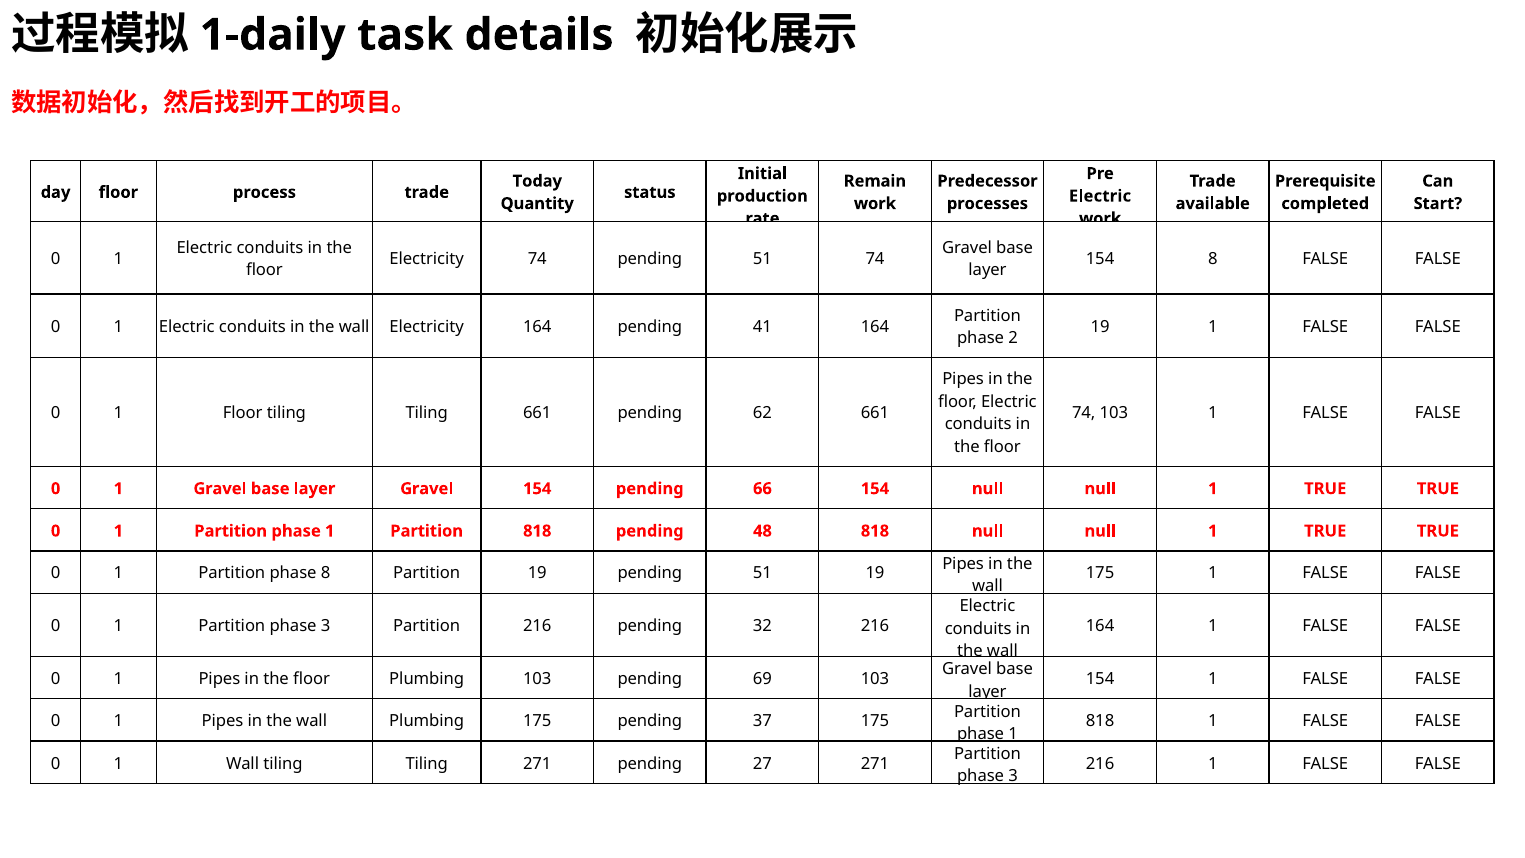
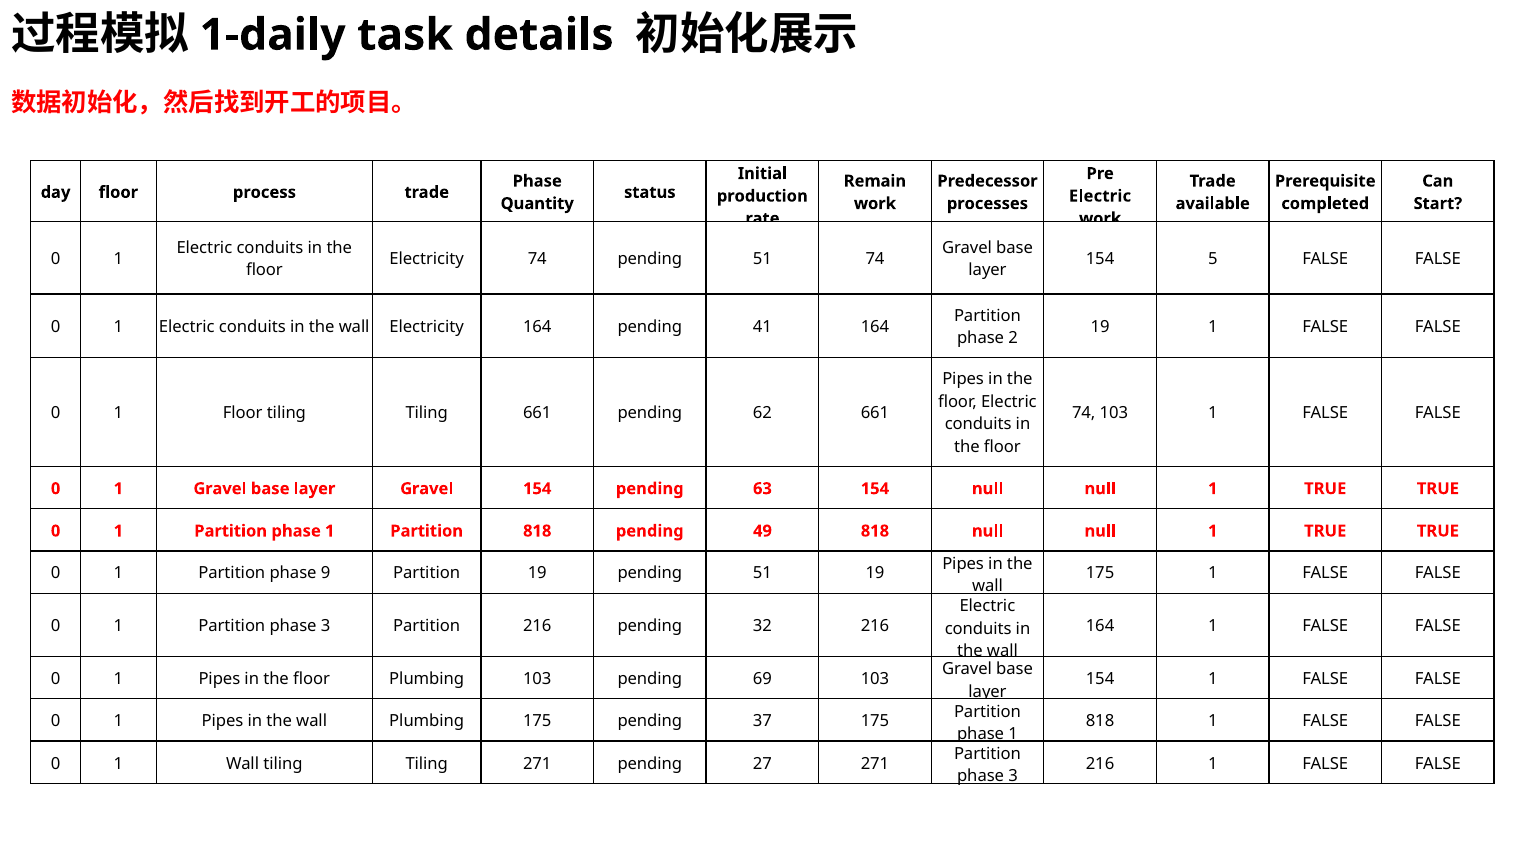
Today: Today -> Phase (537, 181)
154 8: 8 -> 5 (1213, 259)
66: 66 -> 63 (762, 489)
48: 48 -> 49 (762, 531)
phase 8: 8 -> 9 (326, 573)
